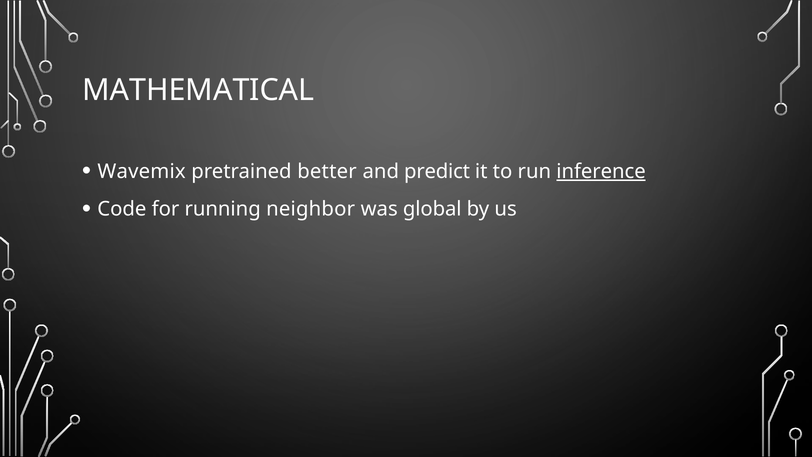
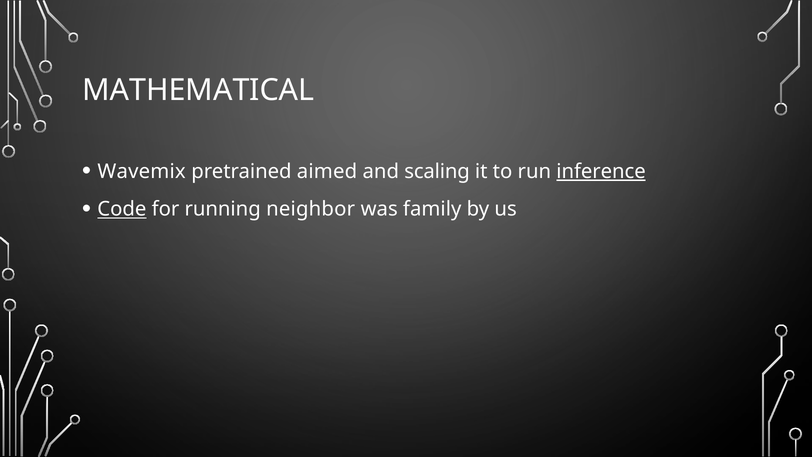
better: better -> aimed (327, 171)
predict: predict -> scaling (437, 171)
Code underline: none -> present (122, 209)
global: global -> family (432, 209)
